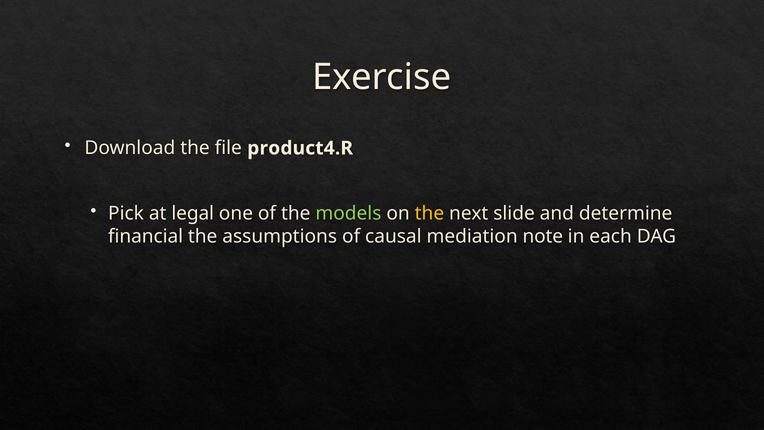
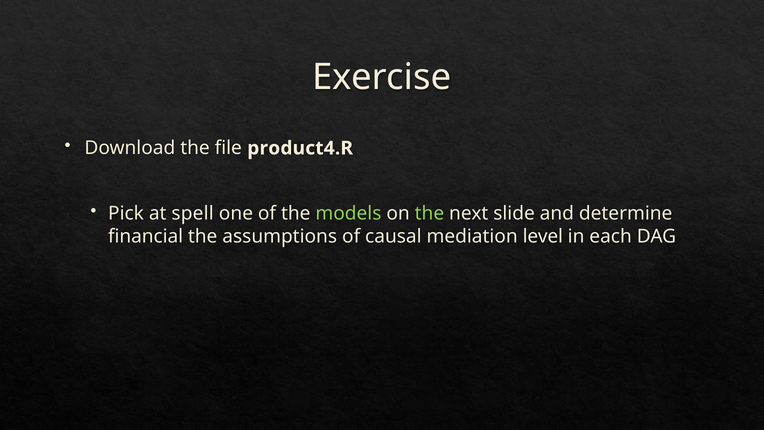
legal: legal -> spell (193, 213)
the colour: yellow -> light green (429, 213)
note: note -> level (543, 236)
